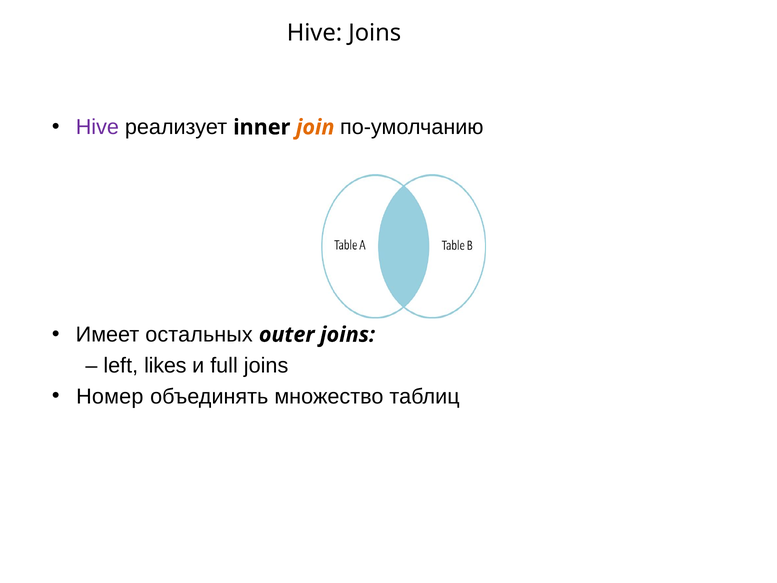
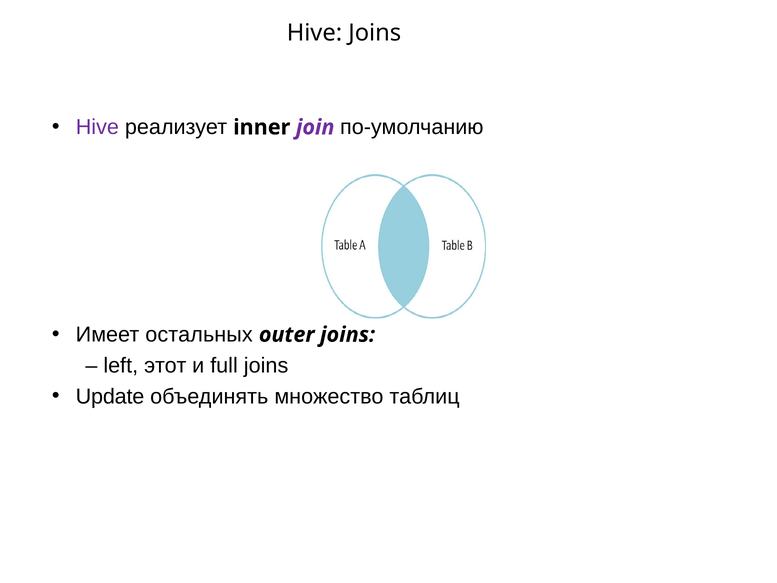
join colour: orange -> purple (315, 127)
likes: likes -> этот (165, 365)
Номер: Номер -> Update (110, 396)
